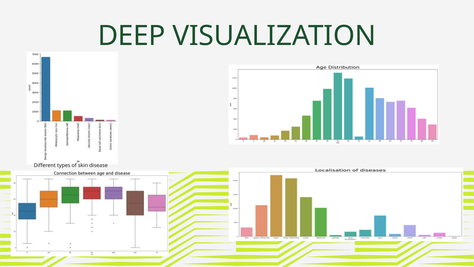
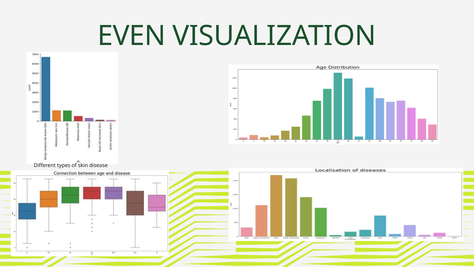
DEEP: DEEP -> EVEN (132, 36)
